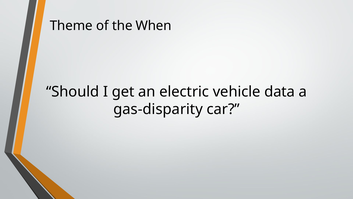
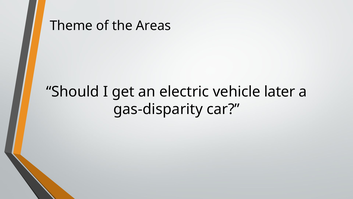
When: When -> Areas (154, 26)
data: data -> later (280, 91)
